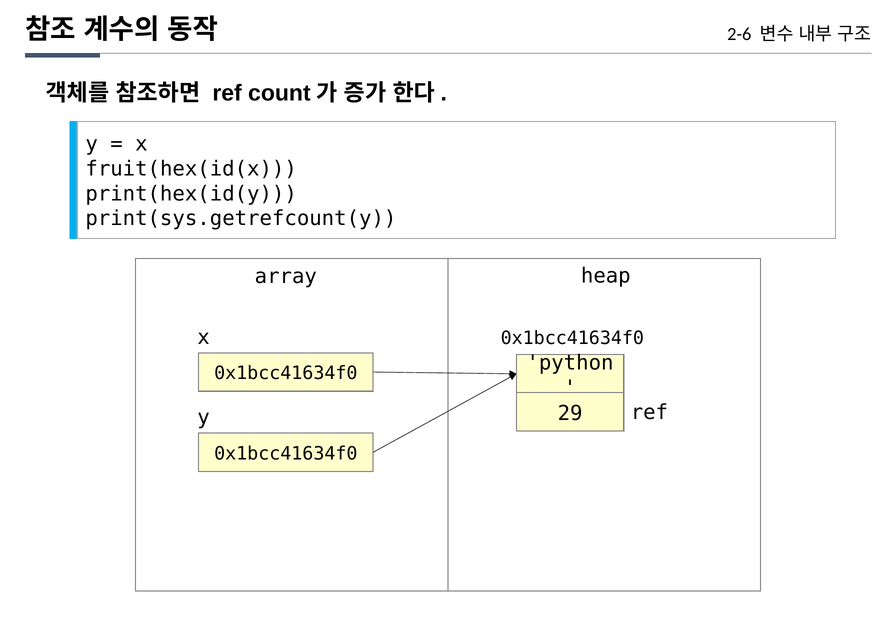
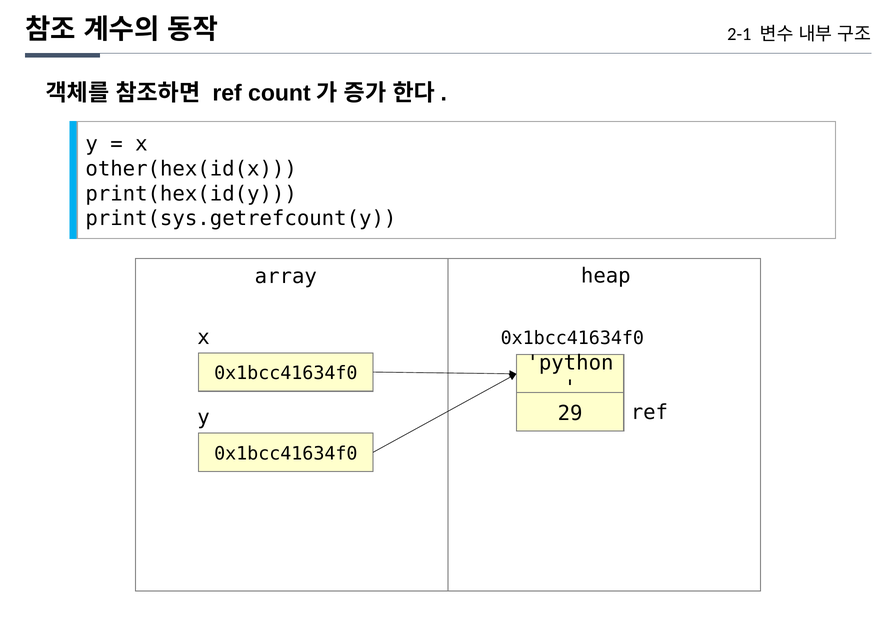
2-6: 2-6 -> 2-1 (739, 34)
fruit(hex(id(x: fruit(hex(id(x -> other(hex(id(x (191, 169)
